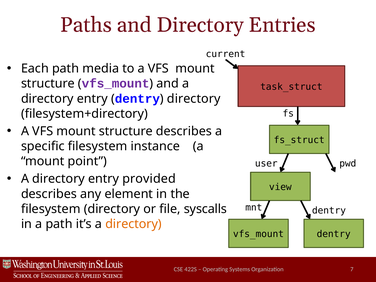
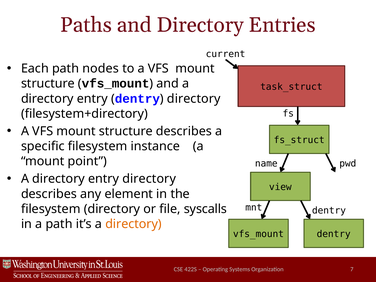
media: media -> nodes (101, 69)
vfs_mount colour: purple -> black (116, 84)
user: user -> name (266, 164)
entry provided: provided -> directory (149, 179)
